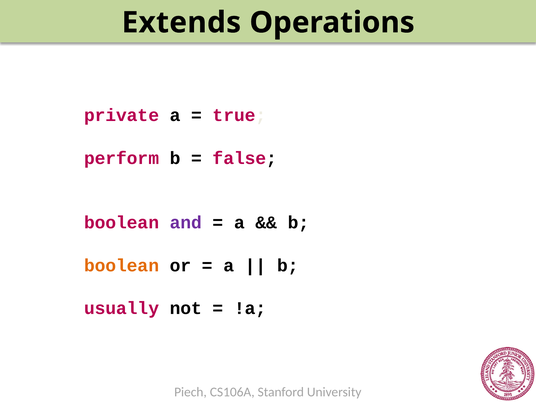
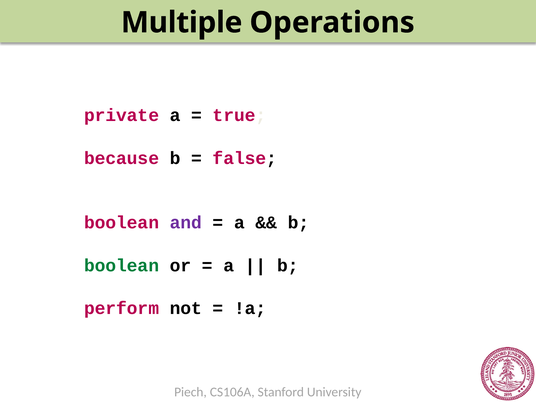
Extends: Extends -> Multiple (182, 23)
perform: perform -> because (122, 158)
boolean colour: orange -> green (122, 265)
usually: usually -> perform (122, 308)
